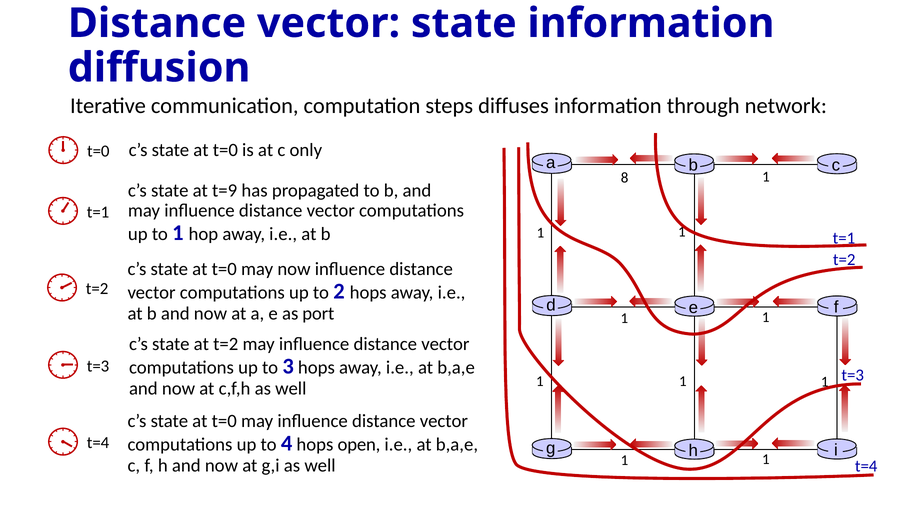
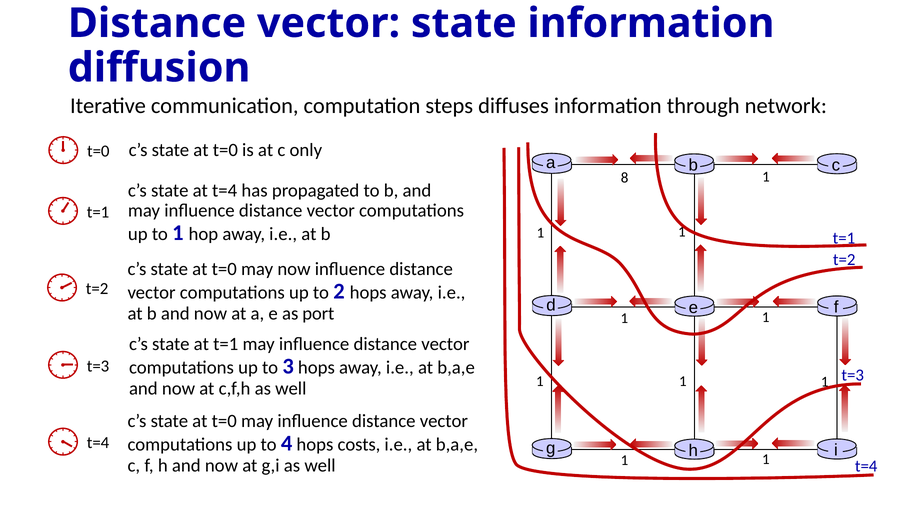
at t=9: t=9 -> t=4 (225, 190)
at t=2: t=2 -> t=1 (226, 344)
open: open -> costs (359, 445)
